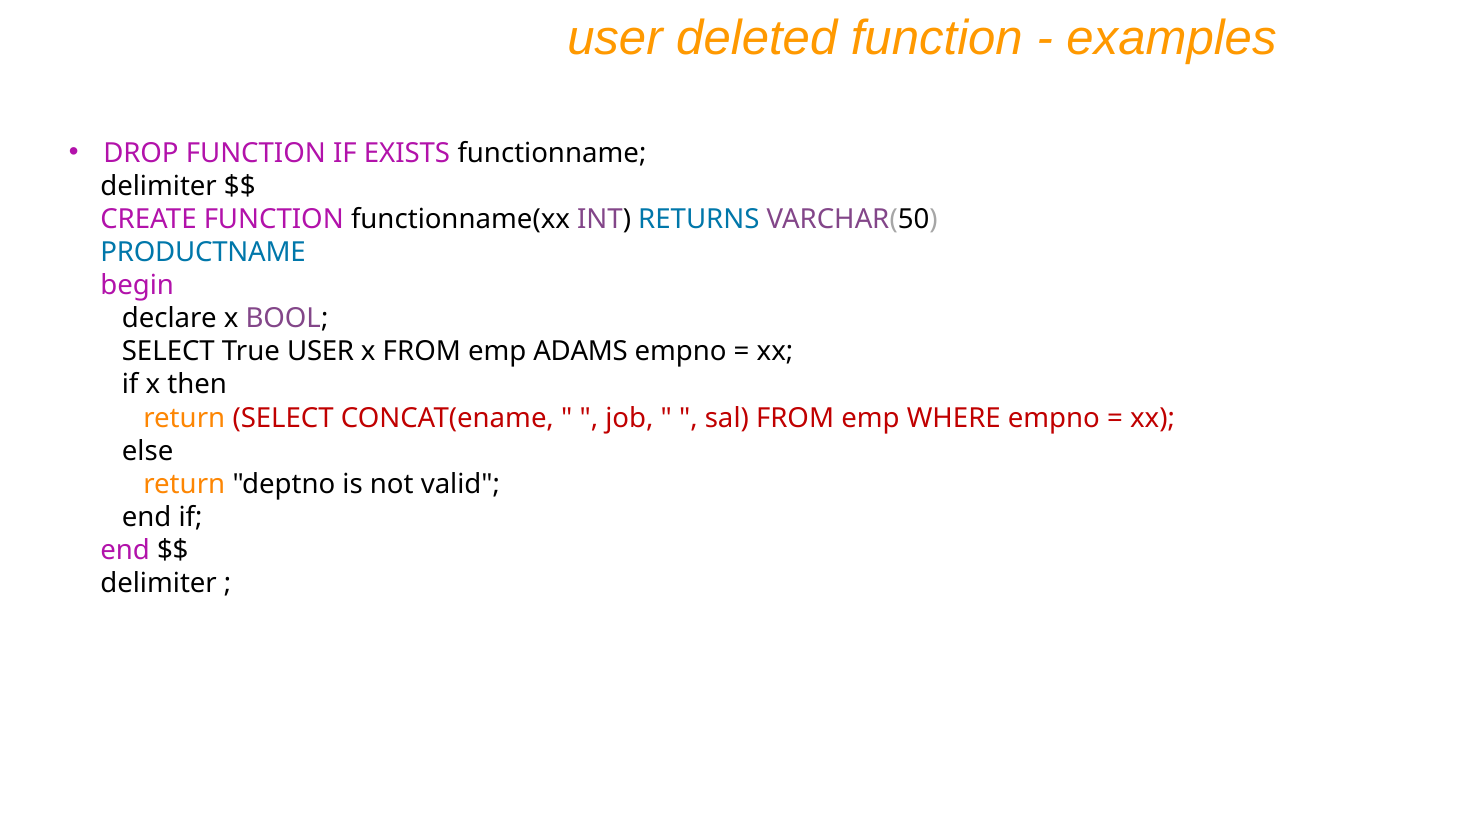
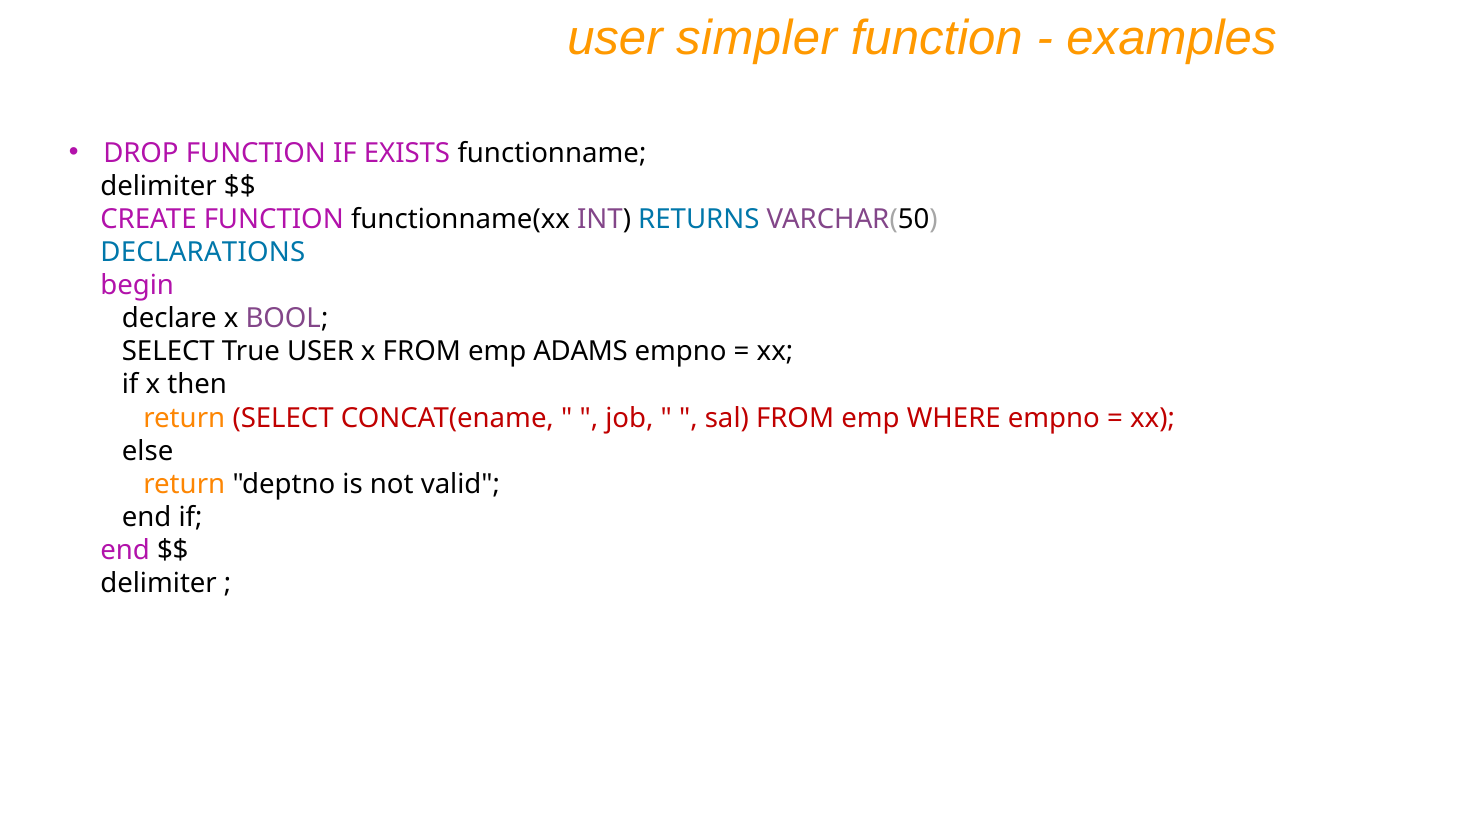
deleted: deleted -> simpler (757, 38)
PRODUCTNAME: PRODUCTNAME -> DECLARATIONS (203, 252)
